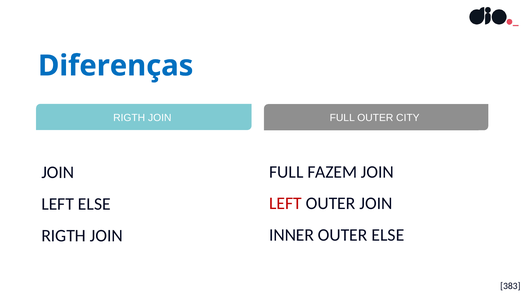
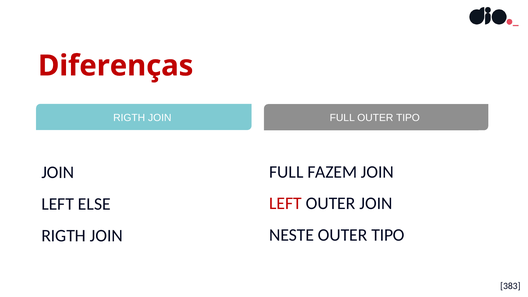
Diferenças colour: blue -> red (116, 66)
FULL OUTER CITY: CITY -> TIPO (408, 118)
INNER: INNER -> NESTE (292, 235)
ELSE: ELSE -> TIPO (388, 235)
